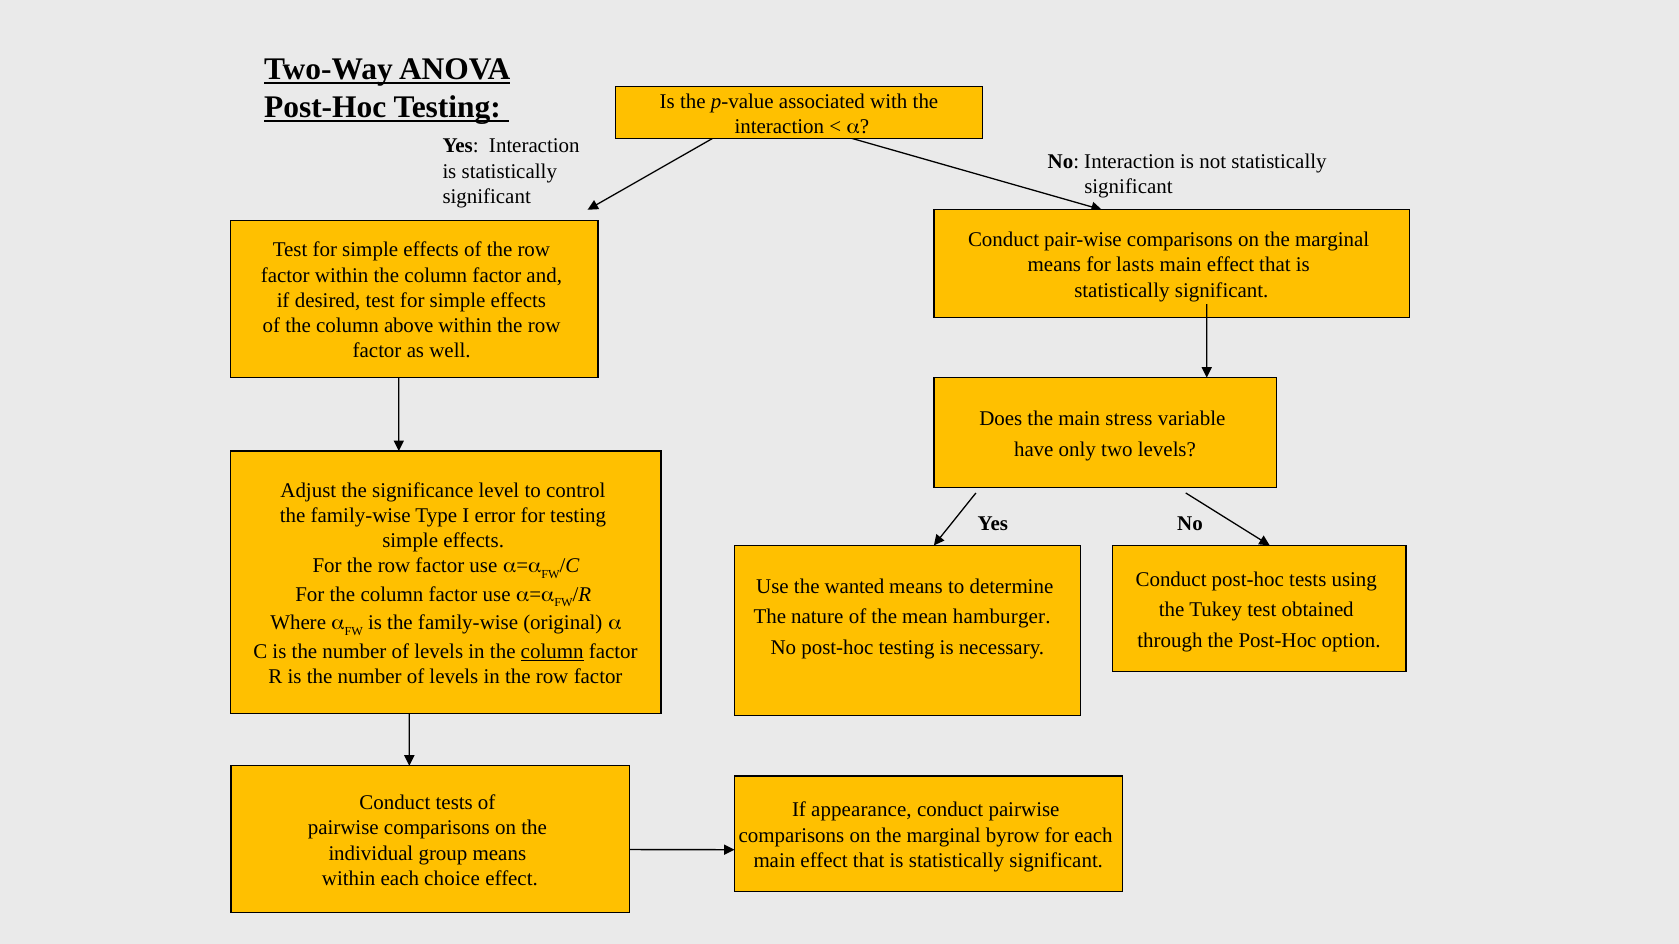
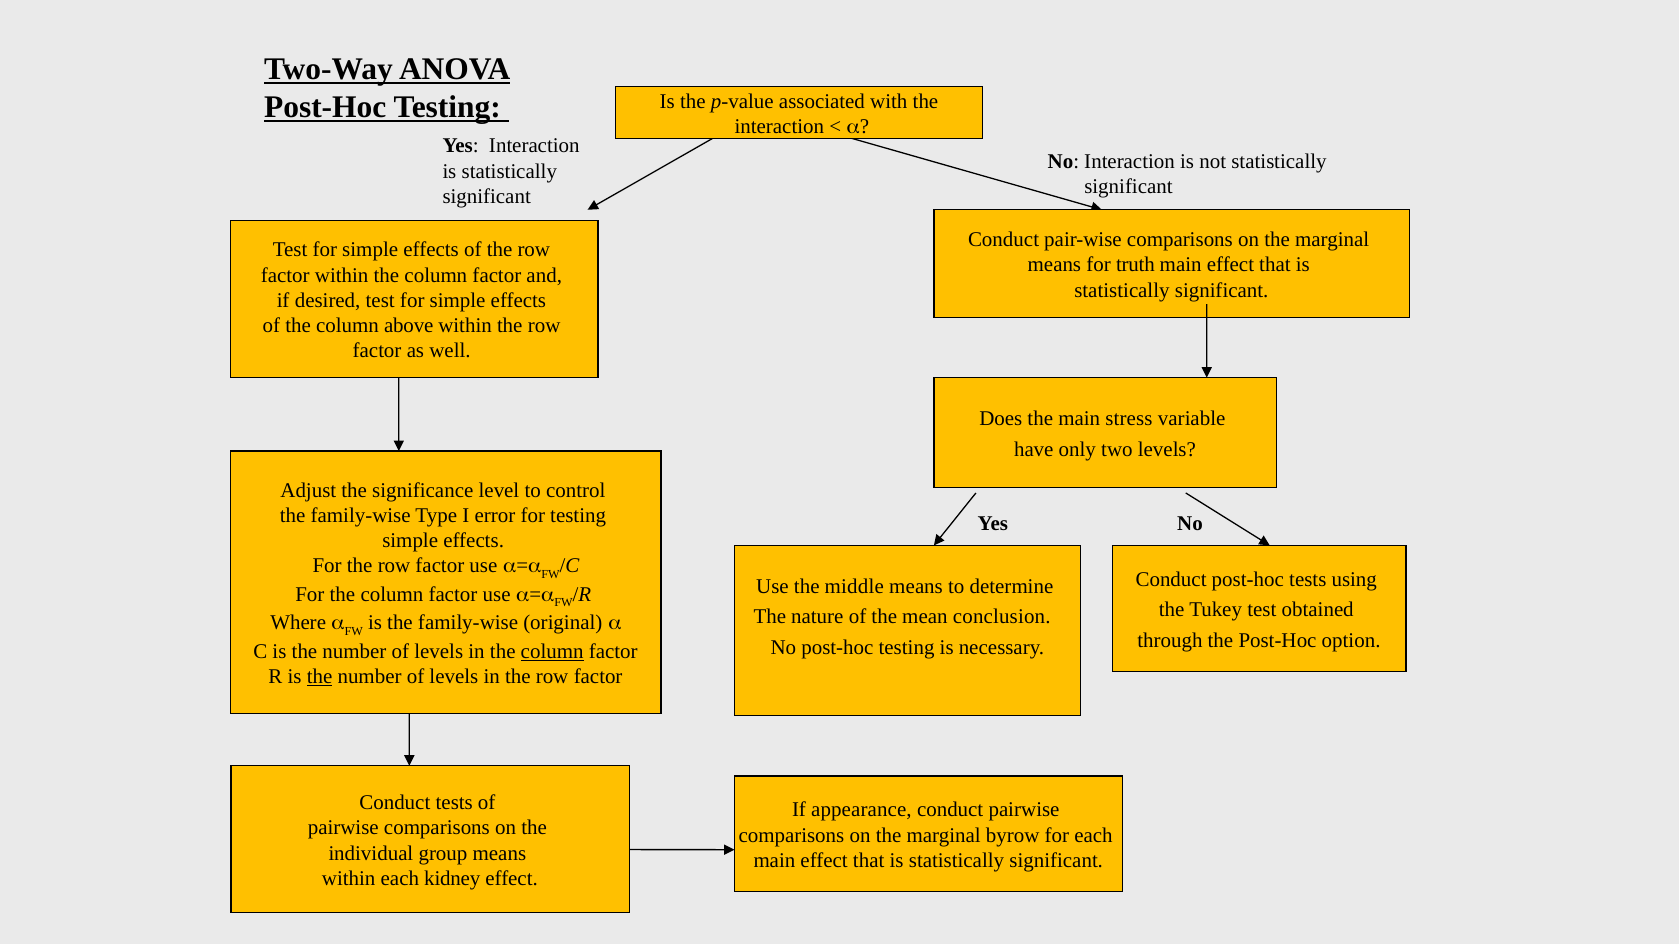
lasts: lasts -> truth (1135, 265)
wanted: wanted -> middle (854, 587)
hamburger: hamburger -> conclusion (1002, 617)
the underline: none -> present (320, 677)
choice: choice -> kidney (452, 879)
